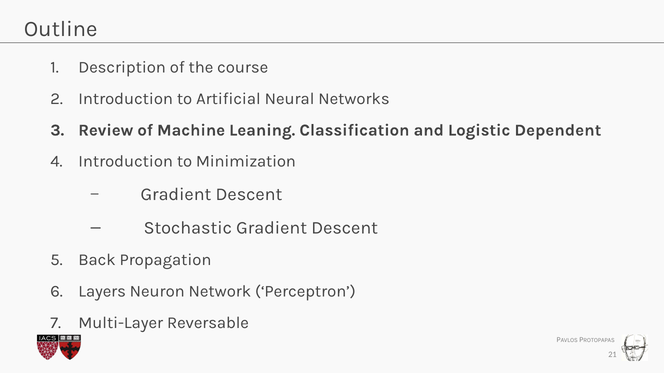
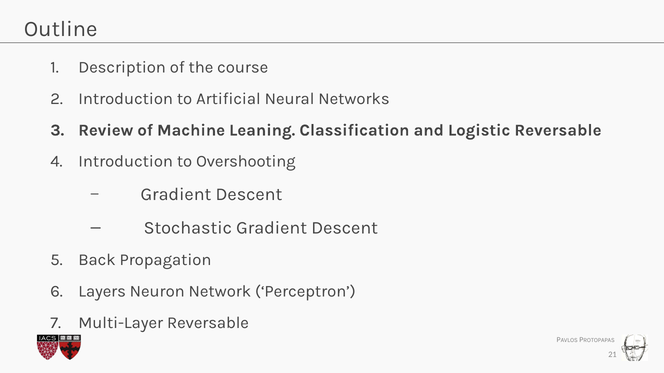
Logistic Dependent: Dependent -> Reversable (558, 130)
Minimization: Minimization -> Overshooting (246, 162)
